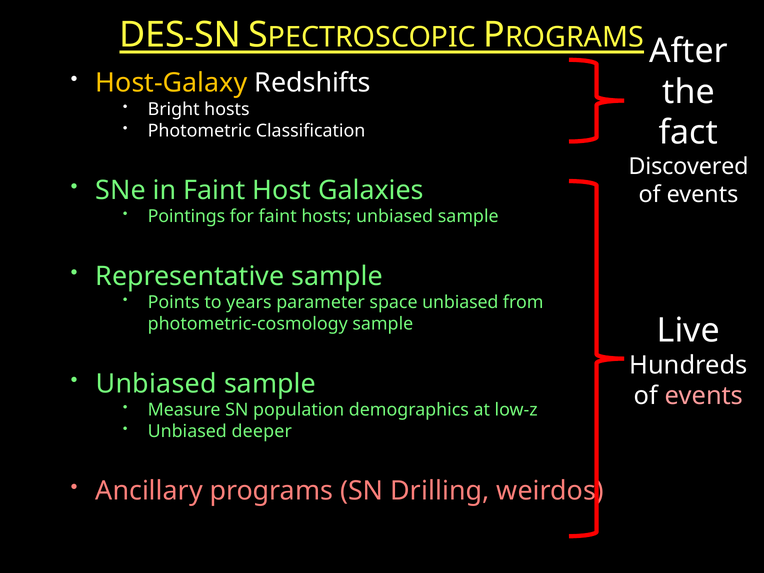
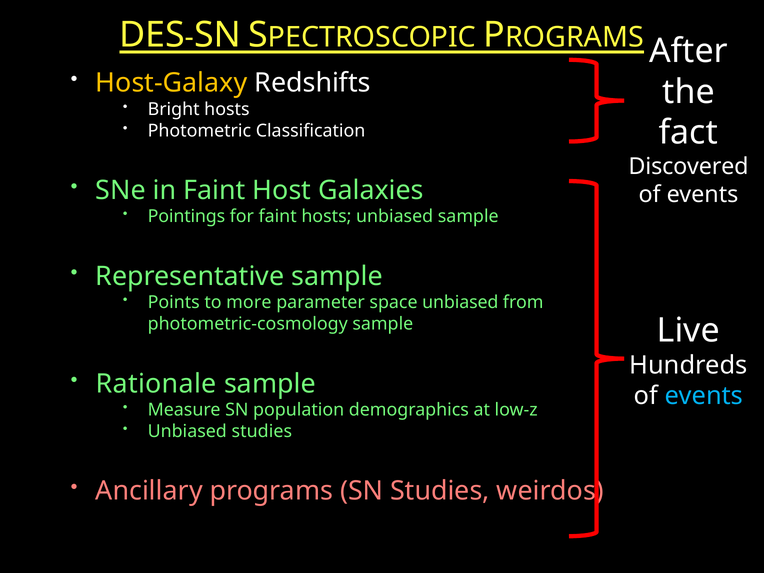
years: years -> more (249, 303)
Unbiased: Unbiased -> Rationale (156, 384)
events colour: pink -> light blue (704, 396)
Unbiased deeper: deeper -> studies (262, 431)
SN Drilling: Drilling -> Studies (440, 491)
